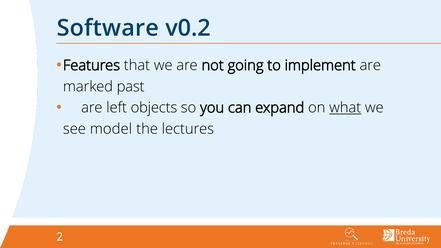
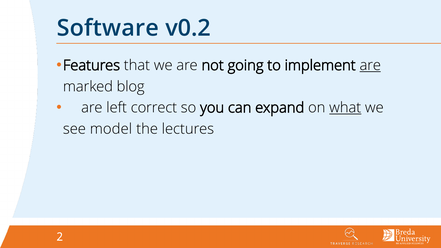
are underline: none -> present (370, 65)
past: past -> blog (131, 87)
objects: objects -> correct (154, 108)
